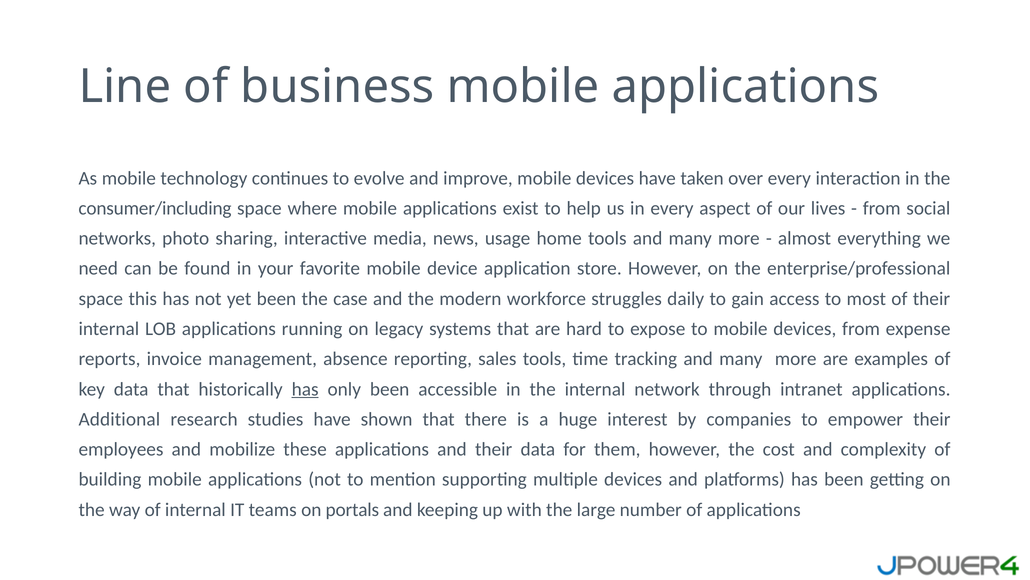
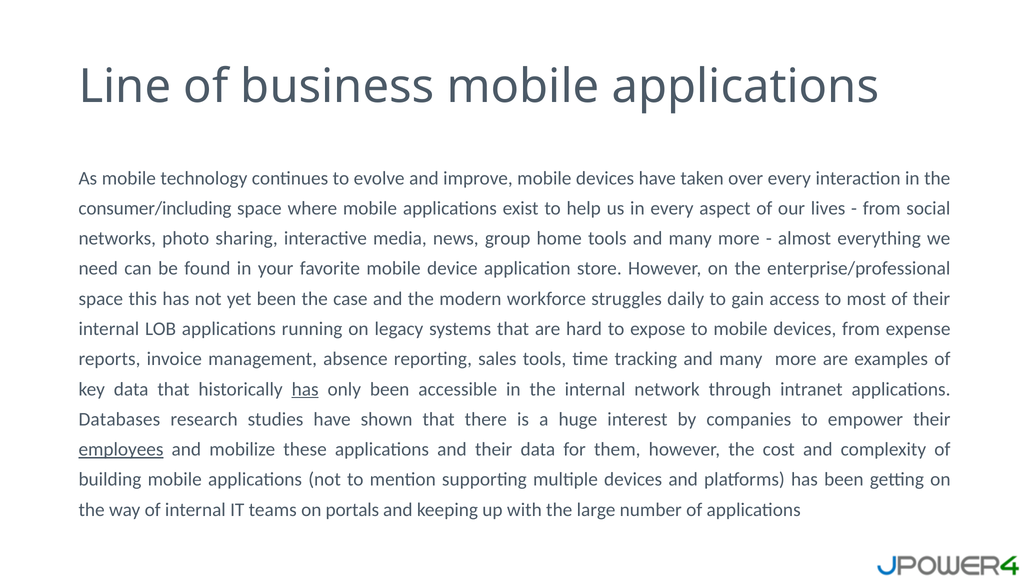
usage: usage -> group (508, 238)
Additional: Additional -> Databases (119, 419)
employees underline: none -> present (121, 449)
